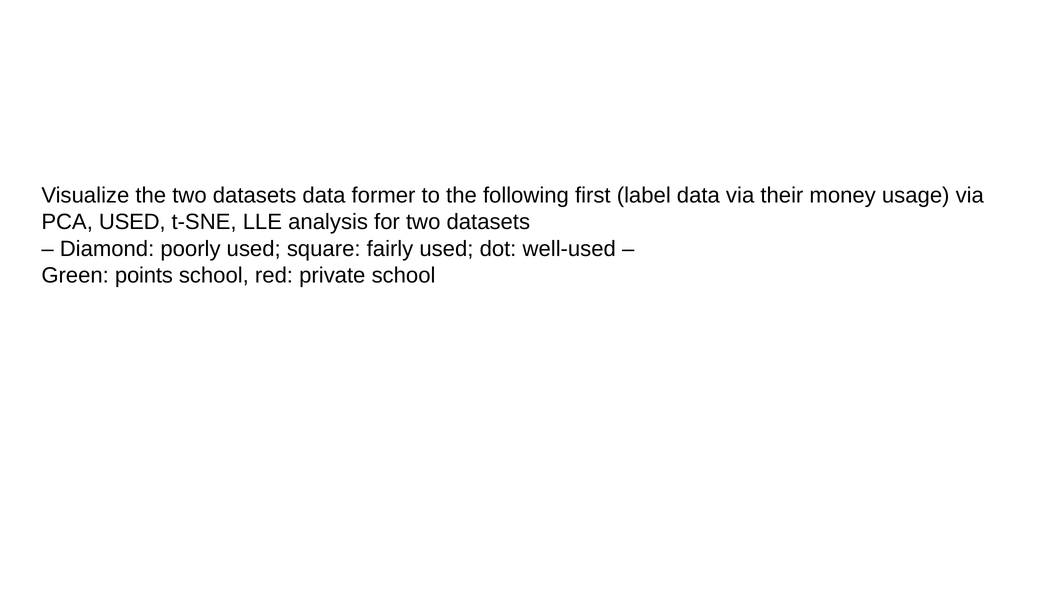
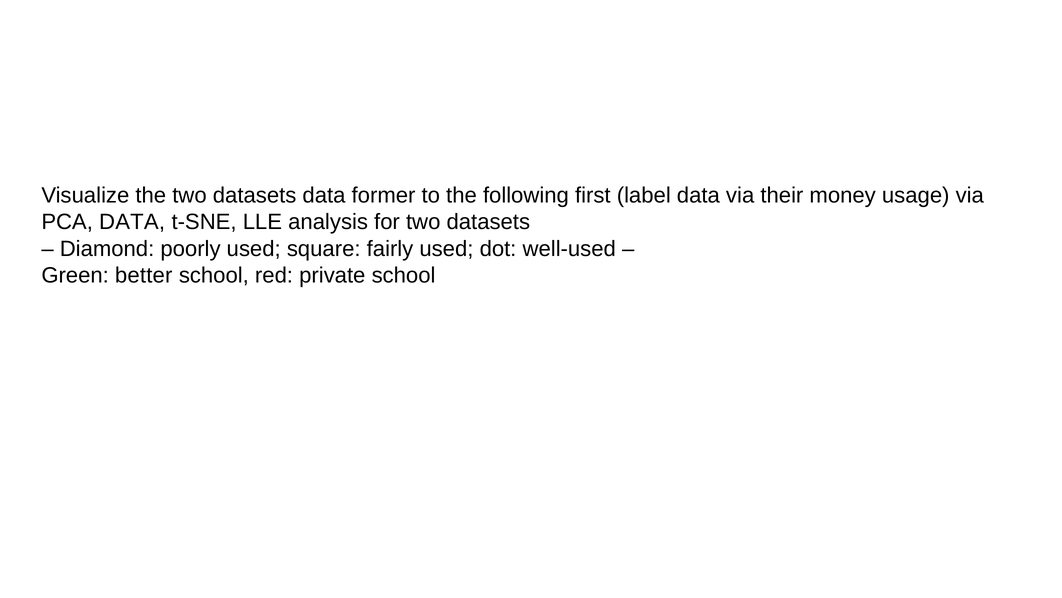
PCA USED: USED -> DATA (132, 222)
points: points -> better (144, 275)
